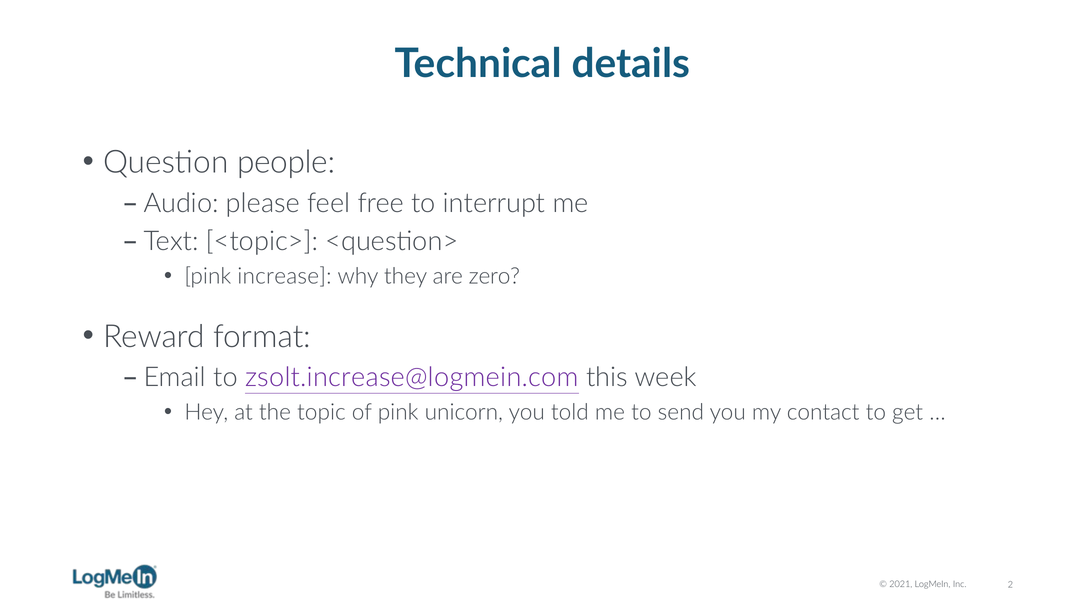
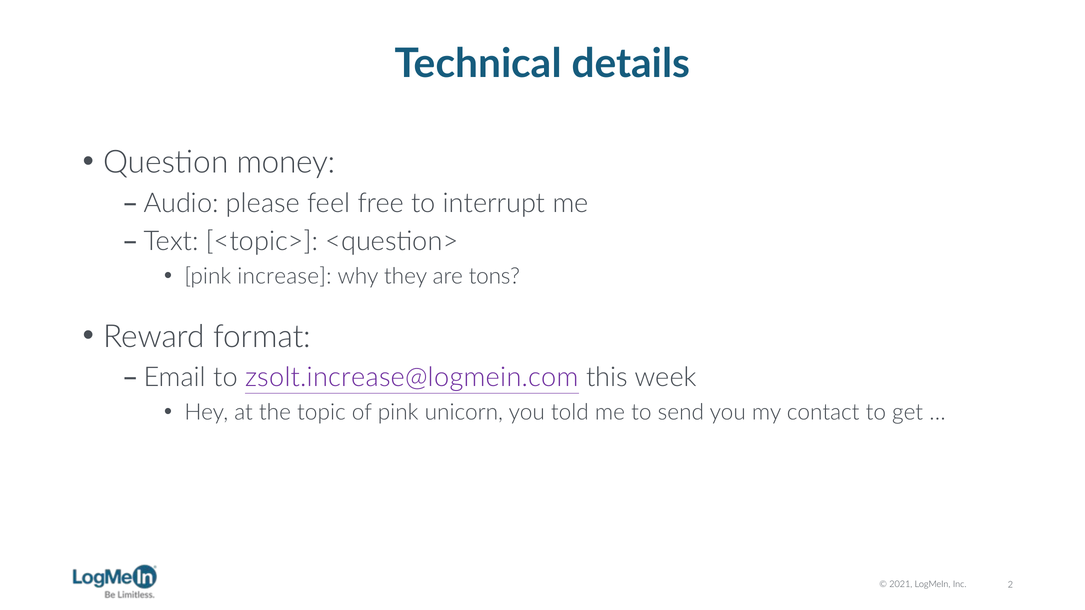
people: people -> money (286, 163)
zero: zero -> tons (494, 277)
